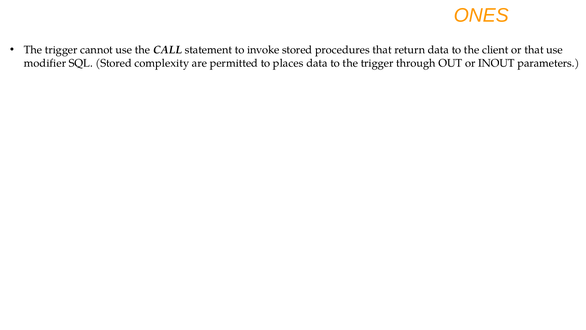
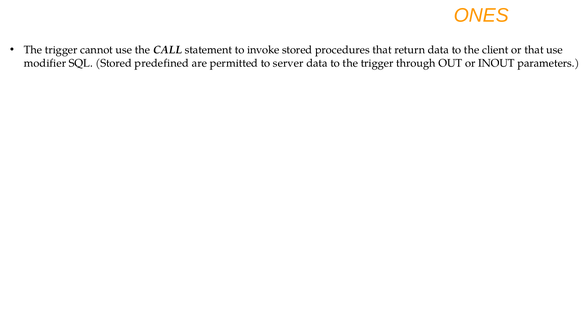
complexity: complexity -> predefined (162, 63)
places: places -> server (288, 63)
